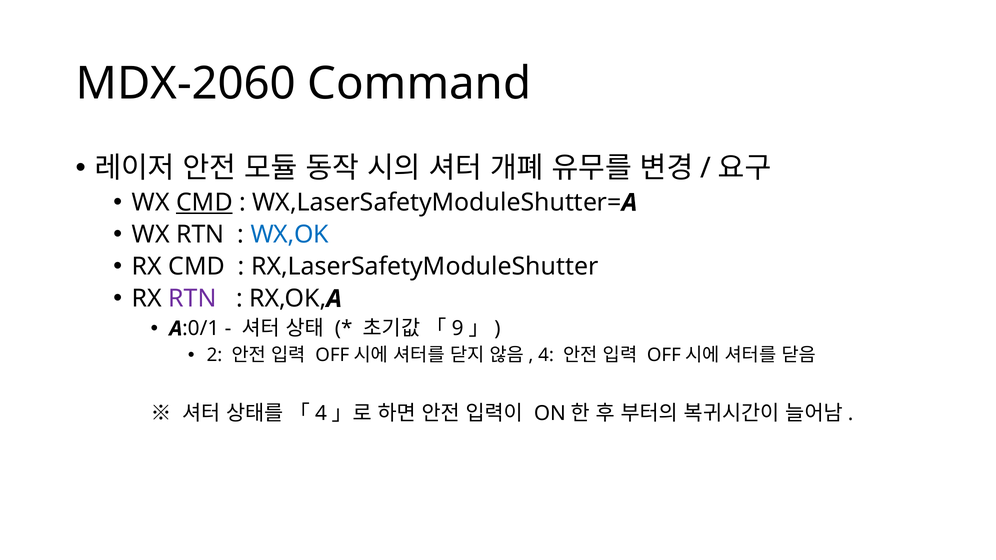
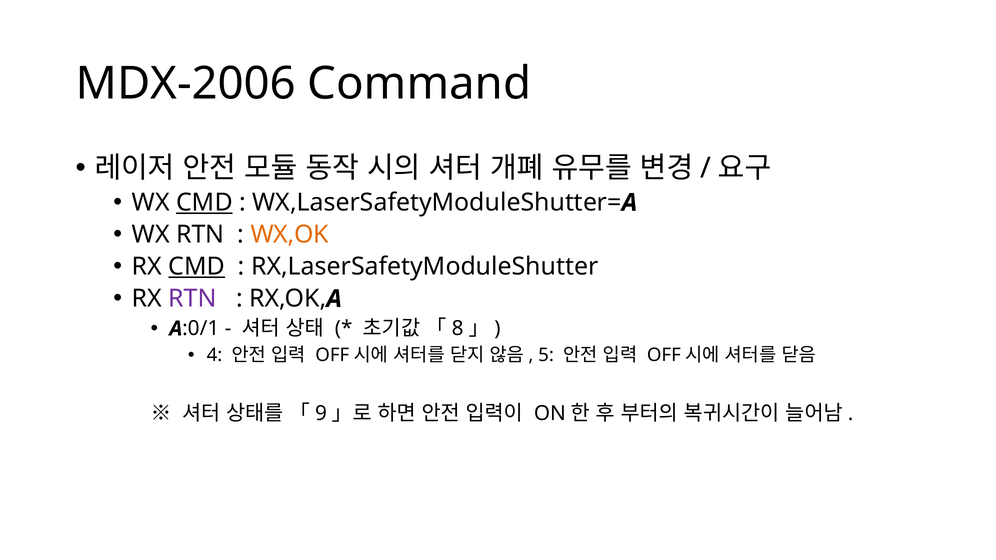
MDX-2060: MDX-2060 -> MDX-2006 (186, 84)
WX,OK colour: blue -> orange (290, 235)
CMD underline: none -> present (197, 267)
9: 9 -> 8 (458, 329)
2: 2 -> 4 (214, 355)
4: 4 -> 5 (546, 355)
4: 4 -> 9 (321, 414)
